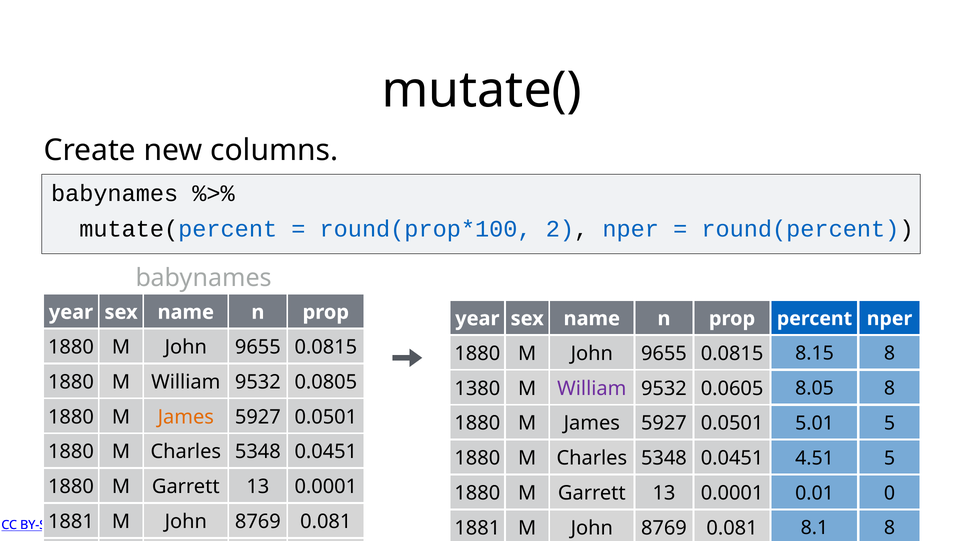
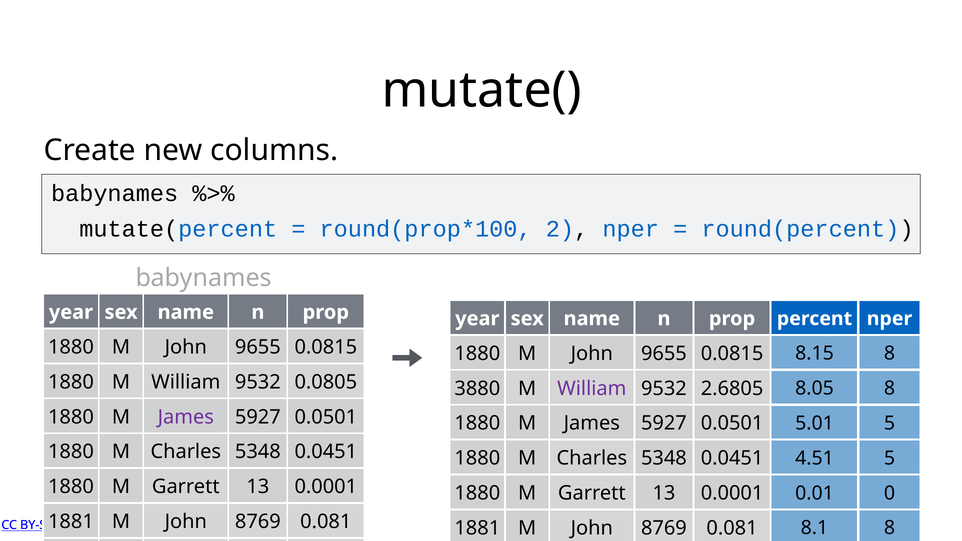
1380: 1380 -> 3880 (477, 388)
0.0605: 0.0605 -> 2.6805 (732, 388)
James colour: orange -> purple (186, 417)
